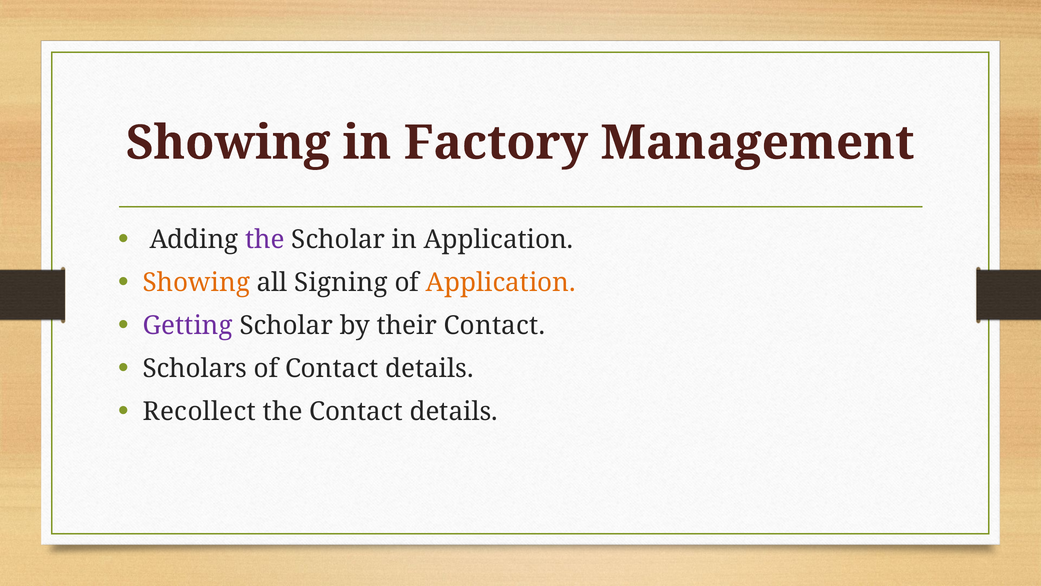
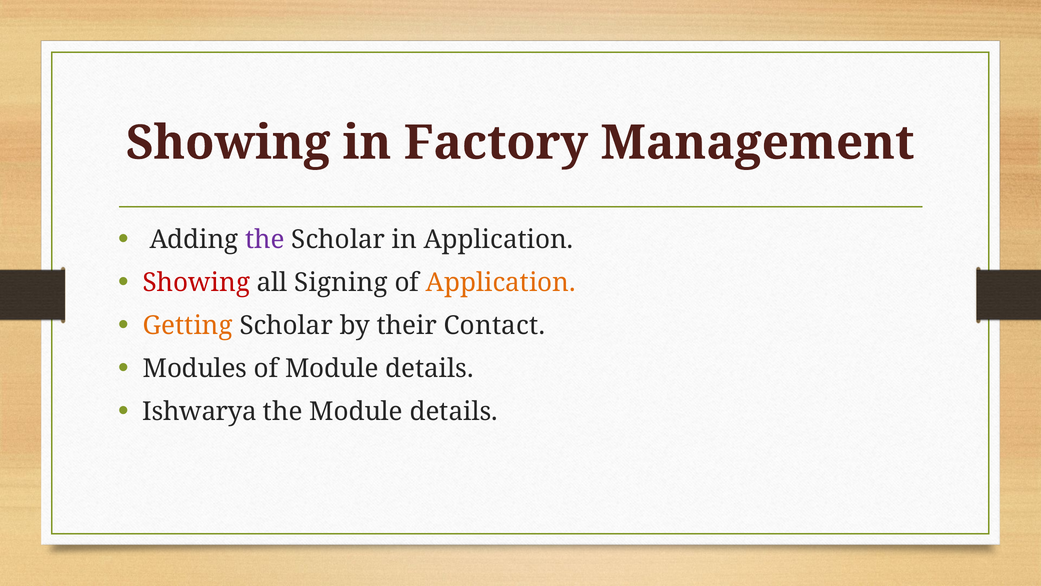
Showing colour: orange -> red (196, 283)
Getting colour: purple -> orange (188, 326)
Scholars: Scholars -> Modules (195, 369)
of Contact: Contact -> Module (332, 369)
Recollect: Recollect -> Ishwarya (200, 411)
the Contact: Contact -> Module (356, 411)
